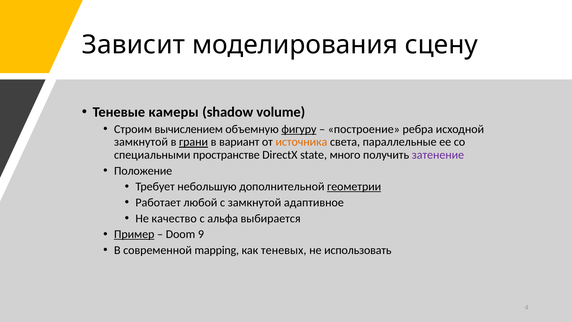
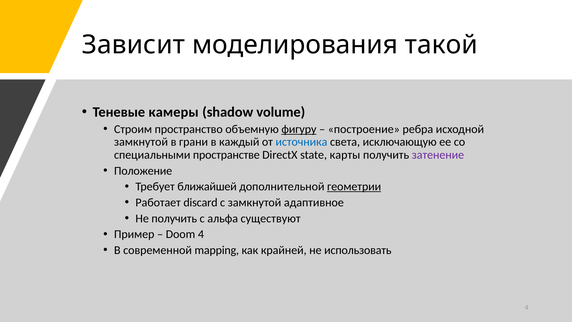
сцену: сцену -> такой (441, 45)
вычислением: вычислением -> пространство (189, 129)
грани underline: present -> none (194, 142)
вариант: вариант -> каждый (239, 142)
источника colour: orange -> blue (301, 142)
параллельные: параллельные -> исключающую (400, 142)
много: много -> карты (345, 155)
небольшую: небольшую -> ближайшей (207, 187)
любой: любой -> discard (200, 202)
Не качество: качество -> получить (174, 218)
выбирается: выбирается -> существуют (271, 218)
Пример underline: present -> none (134, 234)
Doom 9: 9 -> 4 (201, 234)
теневых: теневых -> крайней (284, 250)
